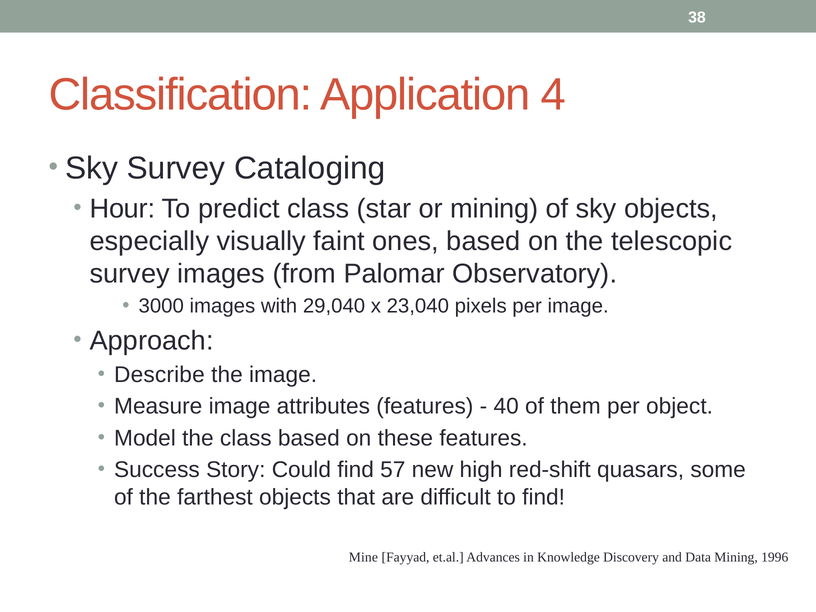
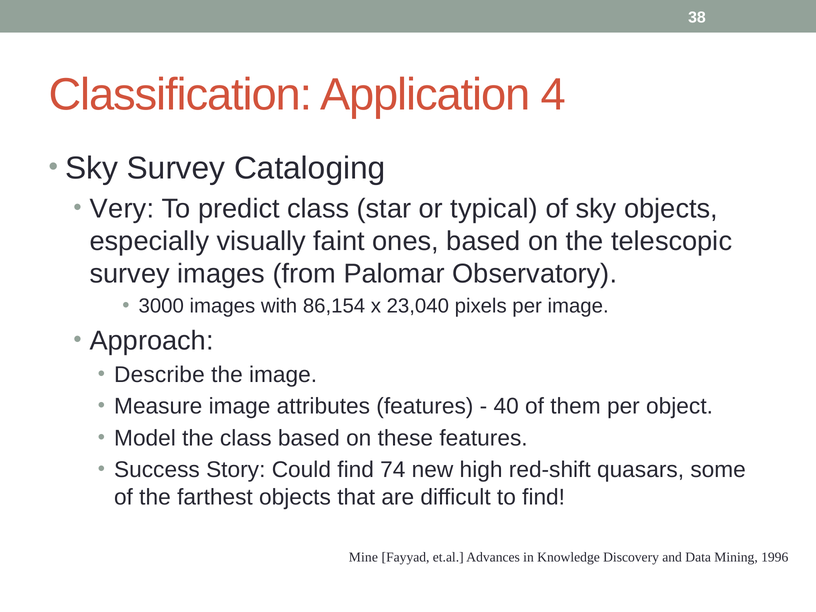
Hour: Hour -> Very (122, 209)
or mining: mining -> typical (494, 209)
29,040: 29,040 -> 86,154 (334, 306)
57: 57 -> 74 (393, 470)
